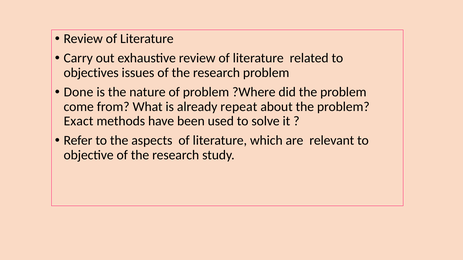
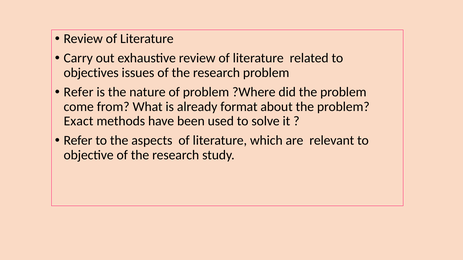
Done: Done -> Refer (79, 92)
repeat: repeat -> format (239, 107)
